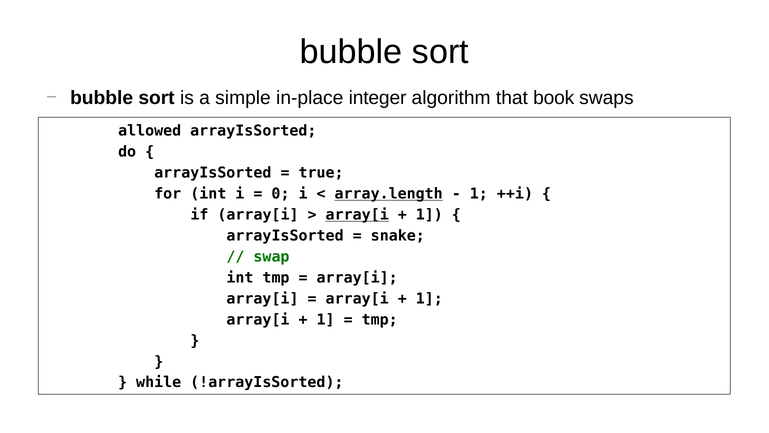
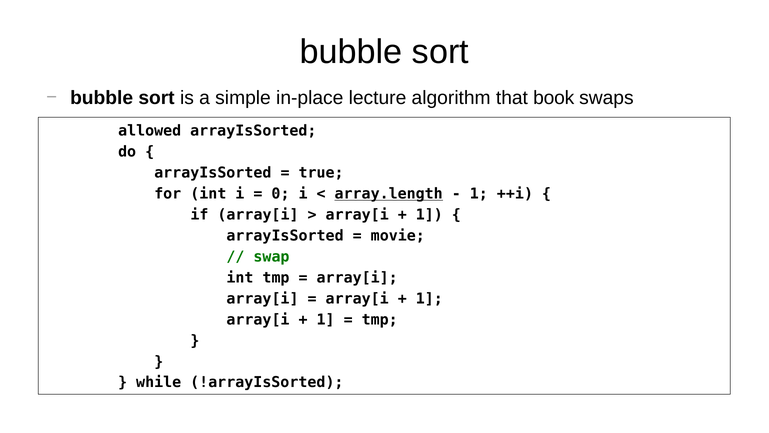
integer: integer -> lecture (377, 98)
array[i underline: present -> none (357, 215)
snake: snake -> movie (398, 236)
